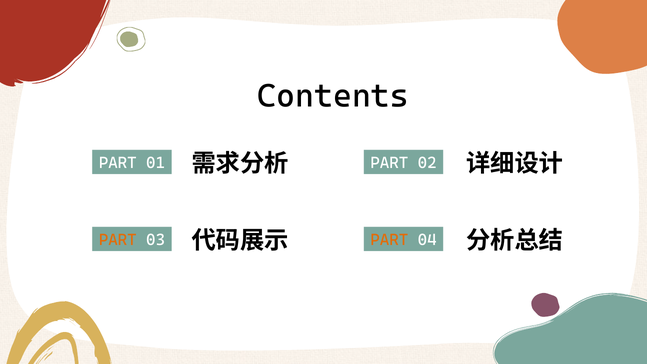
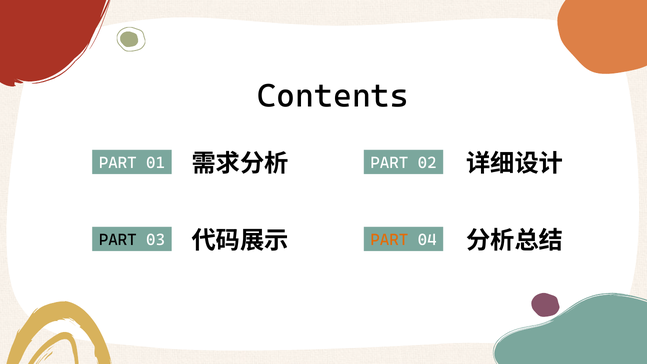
PART colour: orange -> black (118, 240)
